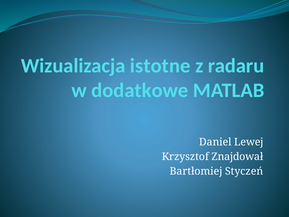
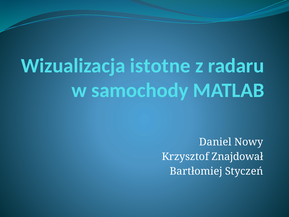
dodatkowe: dodatkowe -> samochody (140, 90)
Lewej: Lewej -> Nowy (249, 142)
